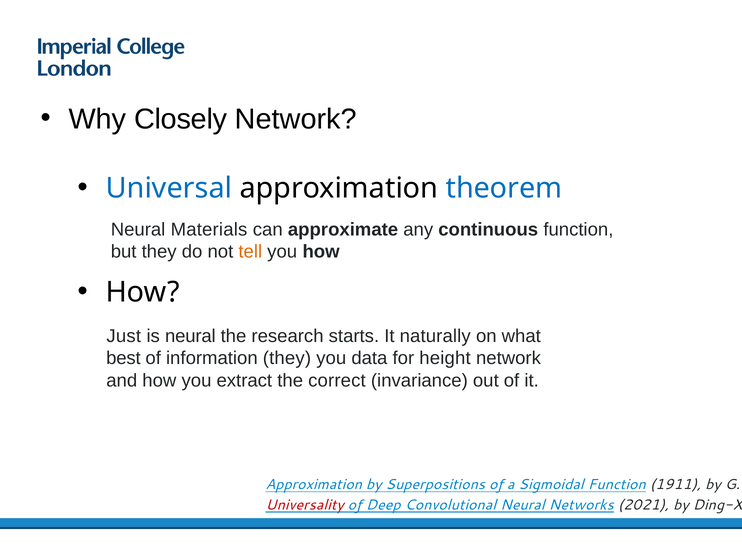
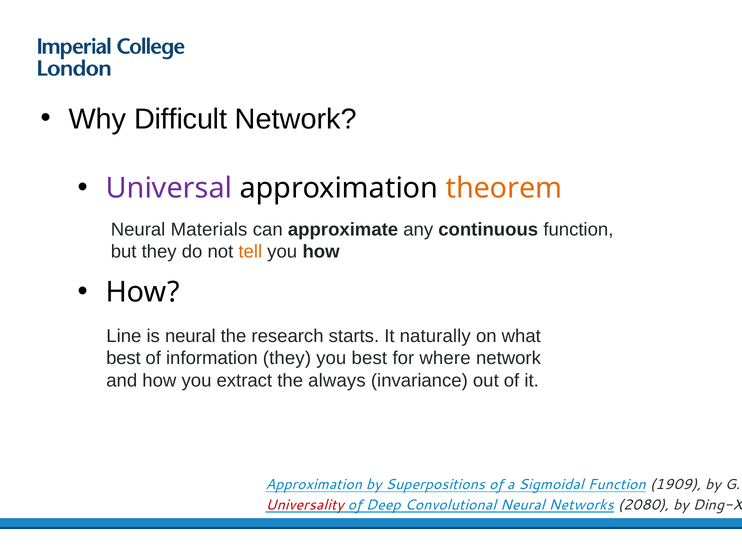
Closely: Closely -> Difficult (181, 119)
Universal colour: blue -> purple (169, 188)
theorem colour: blue -> orange (504, 188)
Just: Just -> Line (124, 336)
you data: data -> best (369, 359)
height: height -> where (445, 359)
correct: correct -> always (337, 381)
1911: 1911 -> 1909 (676, 485)
2021: 2021 -> 2080 (644, 505)
